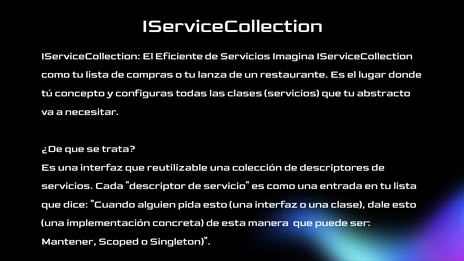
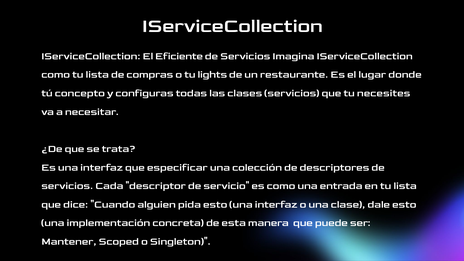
lanza: lanza -> lights (212, 75)
abstracto: abstracto -> necesites (384, 93)
reutilizable: reutilizable -> especificar (177, 167)
